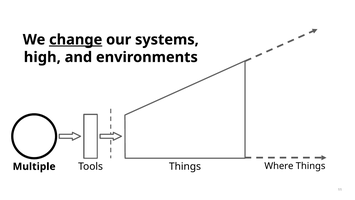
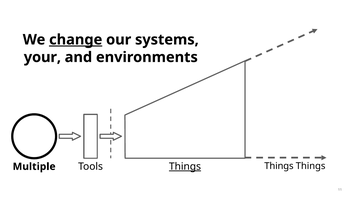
high: high -> your (42, 57)
Where: Where -> Things (279, 166)
Things underline: none -> present (185, 166)
